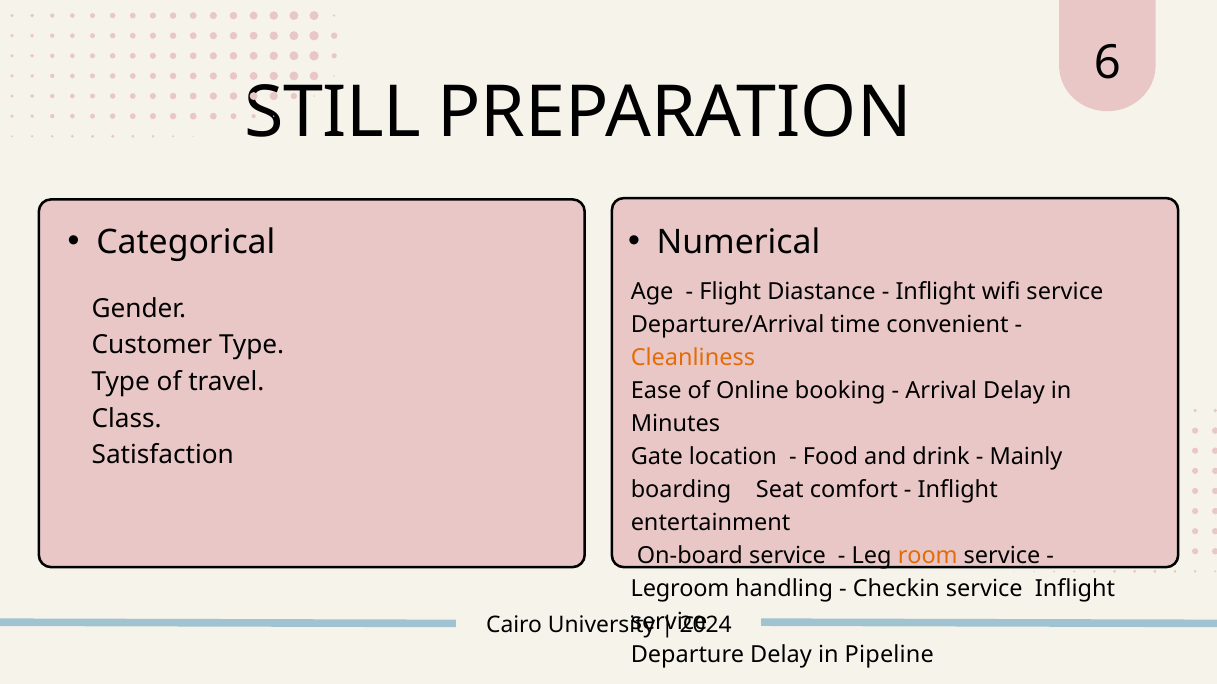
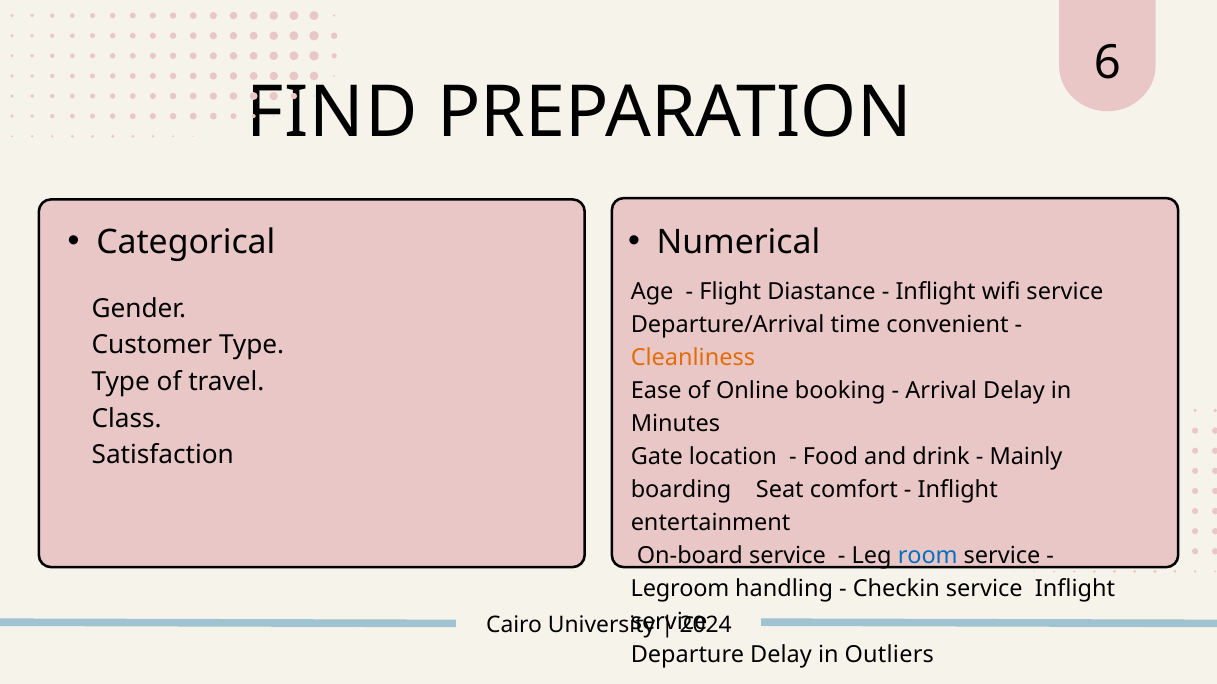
STILL: STILL -> FIND (332, 113)
room colour: orange -> blue (928, 556)
Pipeline: Pipeline -> Outliers (889, 655)
